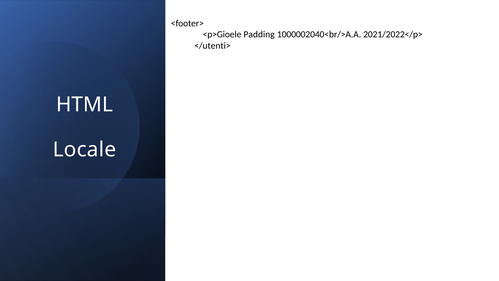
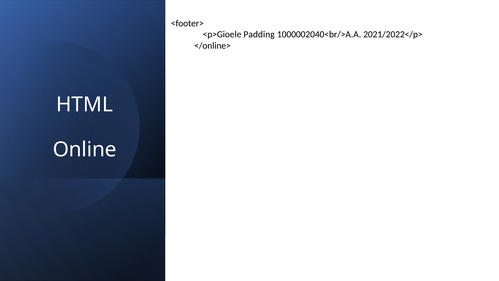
</utenti>: </utenti> -> </online> (212, 46)
Locale: Locale -> Online (85, 149)
